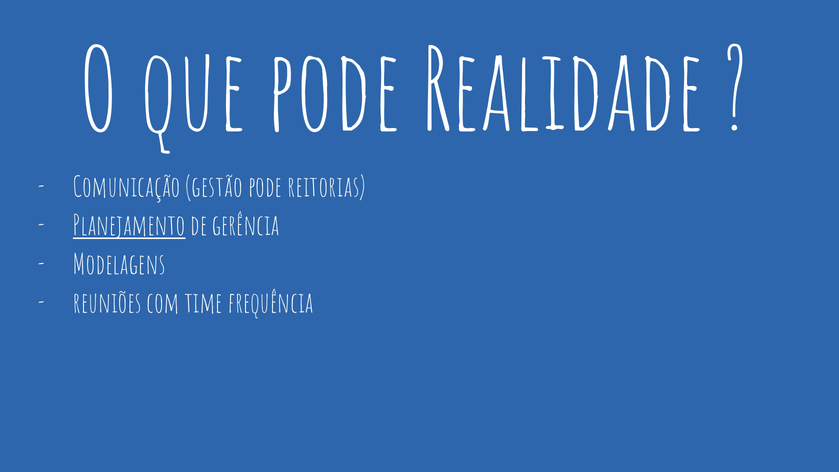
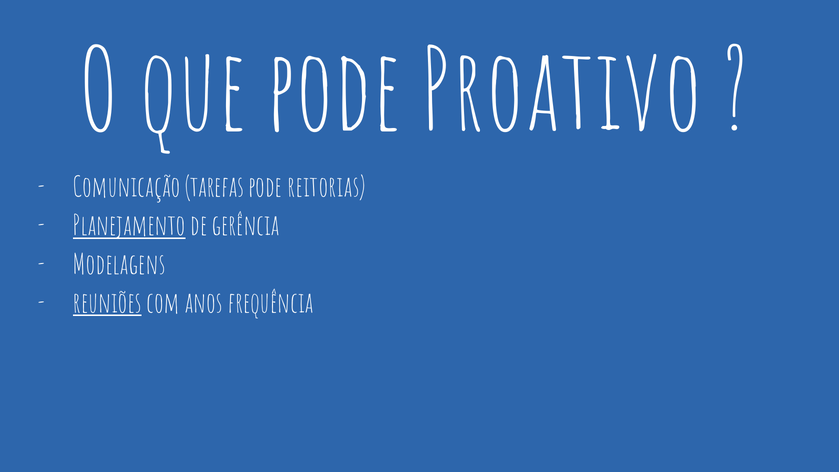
Realidade: Realidade -> Proativo (561, 93)
gestão: gestão -> tarefas (214, 188)
reuniões underline: none -> present (107, 303)
time: time -> anos (204, 303)
